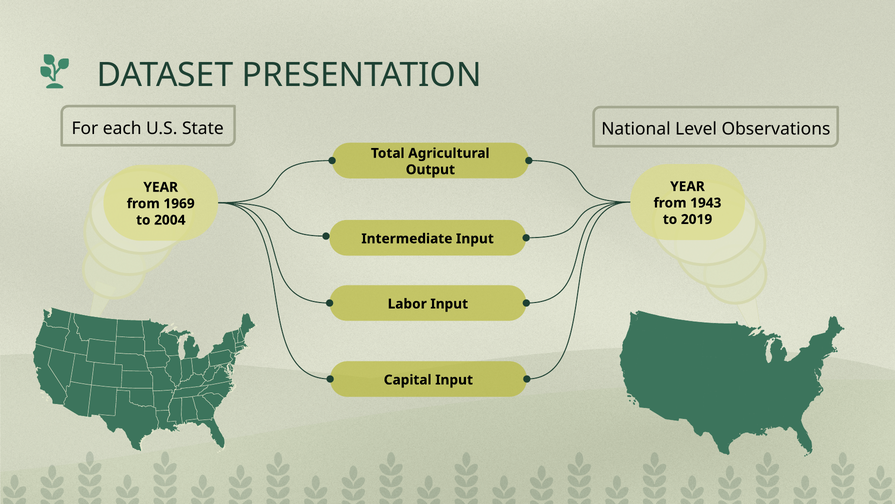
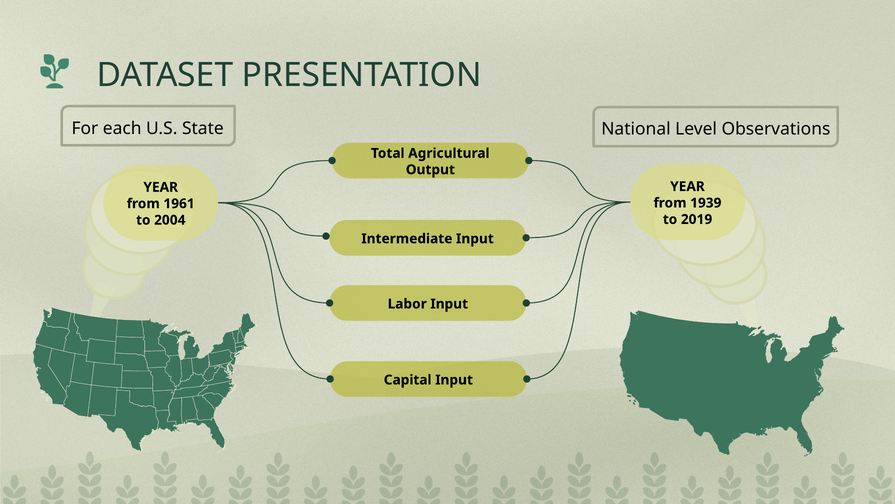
1943: 1943 -> 1939 (706, 203)
1969: 1969 -> 1961 (179, 203)
